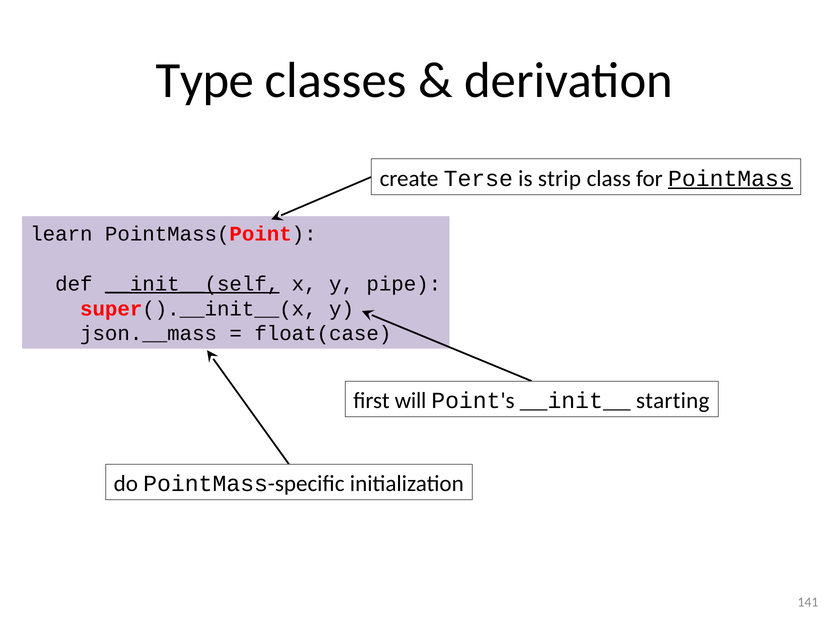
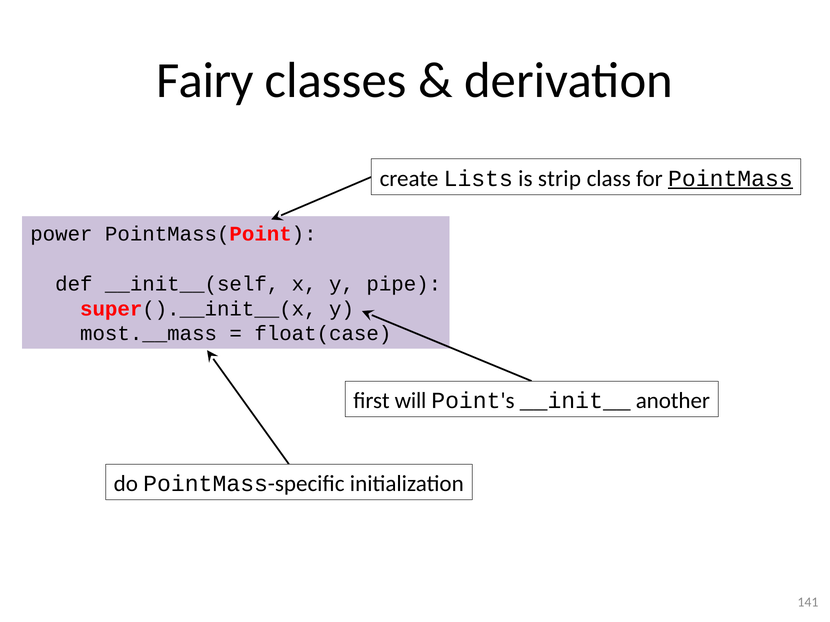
Type: Type -> Fairy (205, 80)
Terse: Terse -> Lists (478, 179)
learn: learn -> power (61, 234)
__init__(self underline: present -> none (192, 284)
json.__mass: json.__mass -> most.__mass (149, 334)
starting: starting -> another (673, 401)
